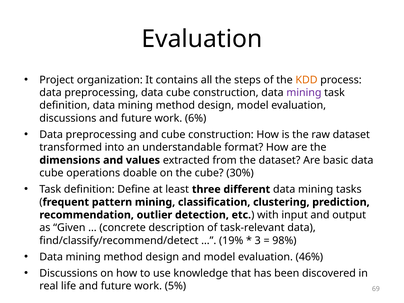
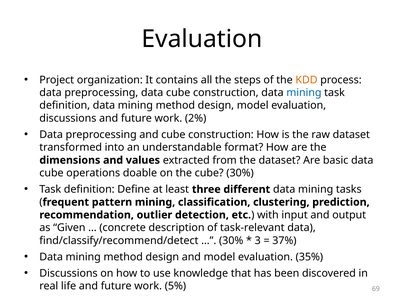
mining colour: purple -> blue (304, 93)
6%: 6% -> 2% (196, 118)
19%: 19% -> 30% (231, 241)
98%: 98% -> 37% (284, 241)
46%: 46% -> 35% (309, 257)
